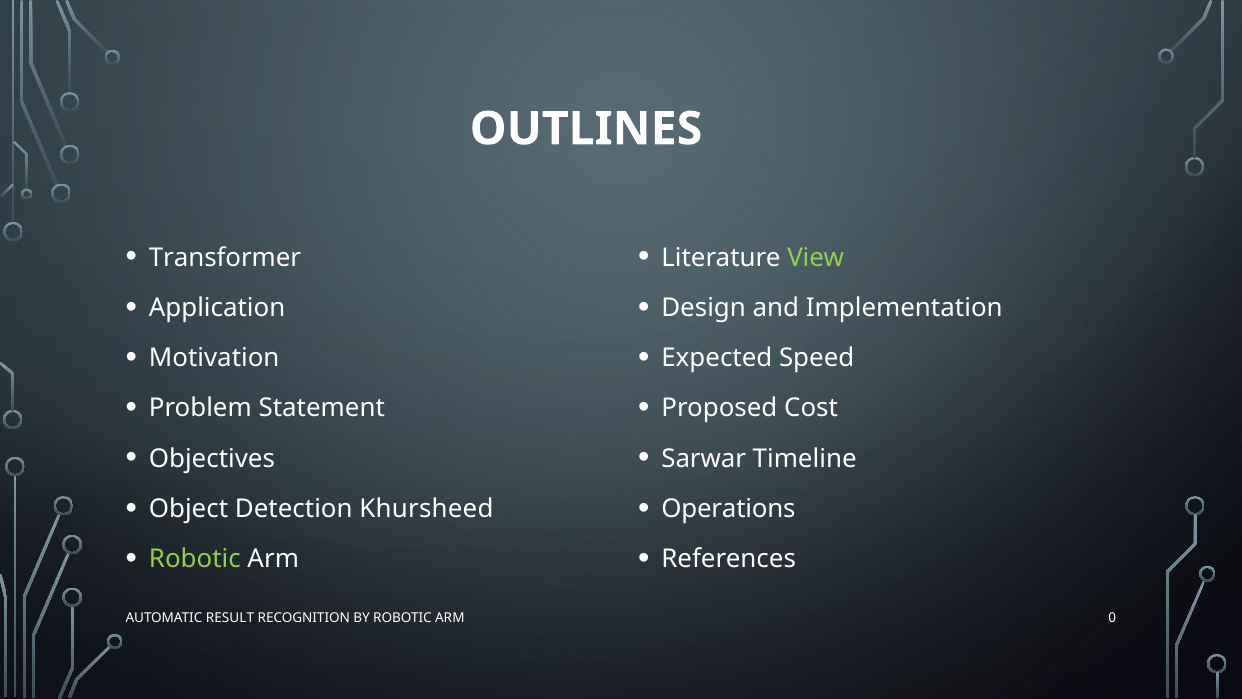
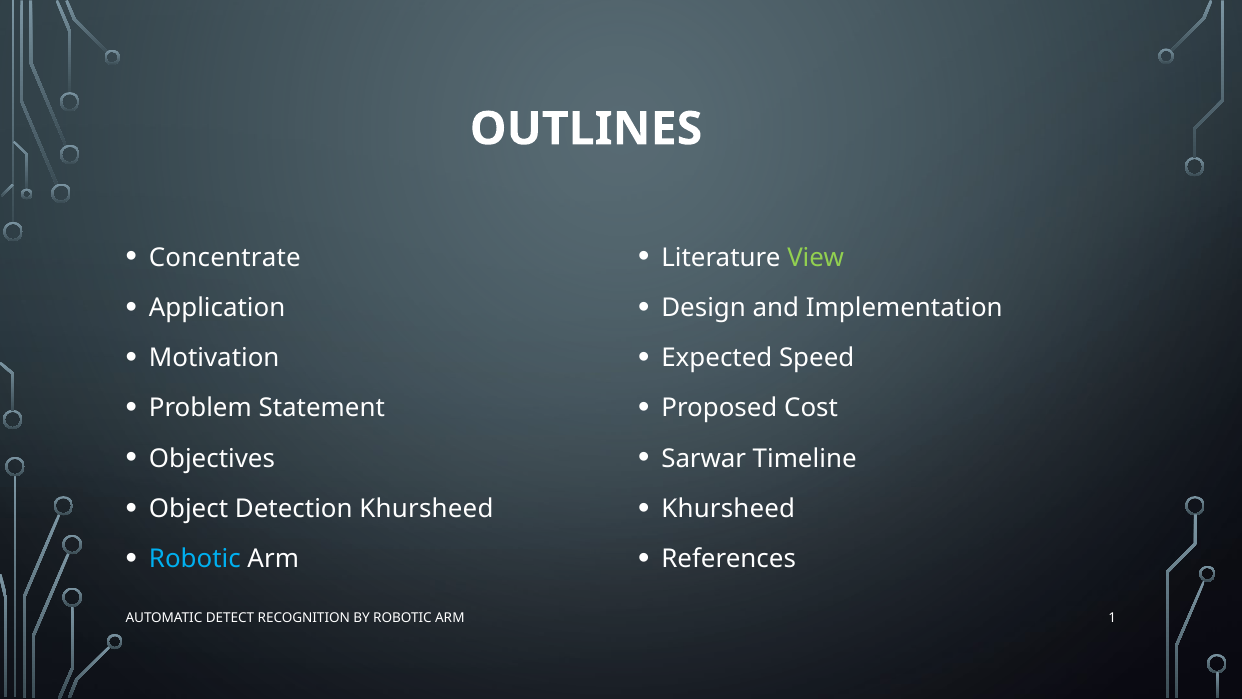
Transformer: Transformer -> Concentrate (225, 257)
Operations: Operations -> Khursheed (728, 509)
Robotic colour: light green -> light blue (195, 559)
RESULT: RESULT -> DETECT (230, 618)
0: 0 -> 1 (1112, 618)
